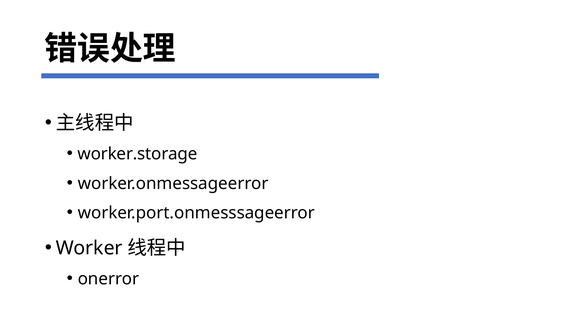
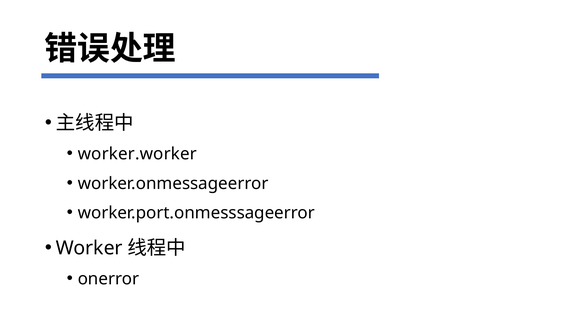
worker.storage: worker.storage -> worker.worker (137, 154)
